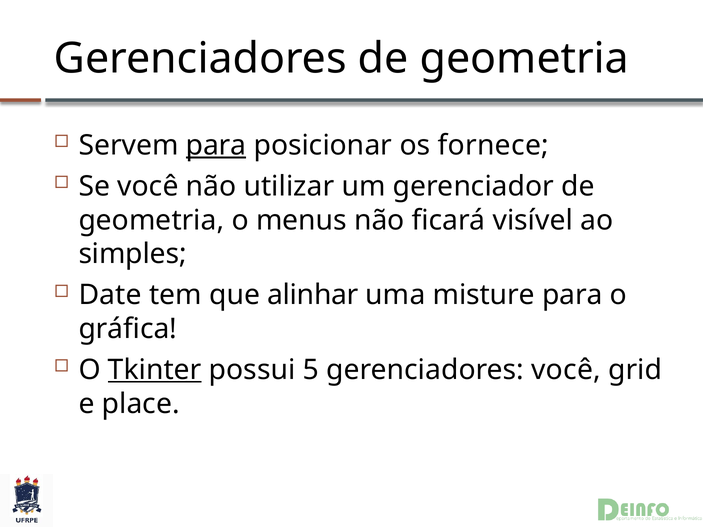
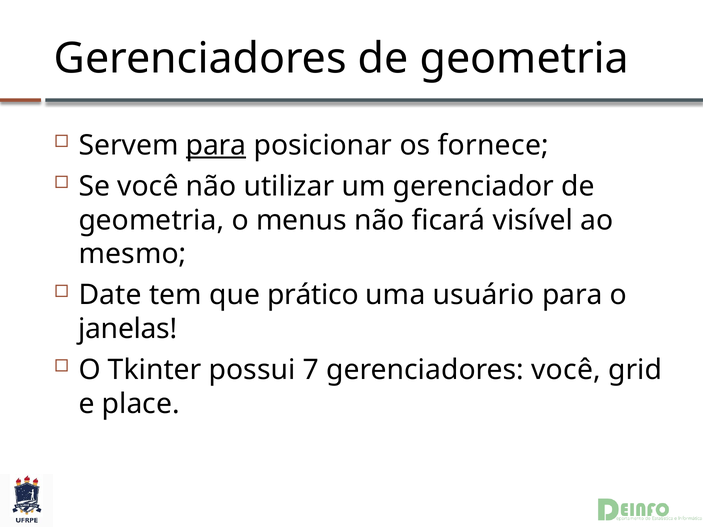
simples: simples -> mesmo (133, 254)
alinhar: alinhar -> prático (313, 295)
misture: misture -> usuário (484, 295)
gráfica: gráfica -> janelas (128, 329)
Tkinter underline: present -> none (155, 370)
5: 5 -> 7 (311, 370)
